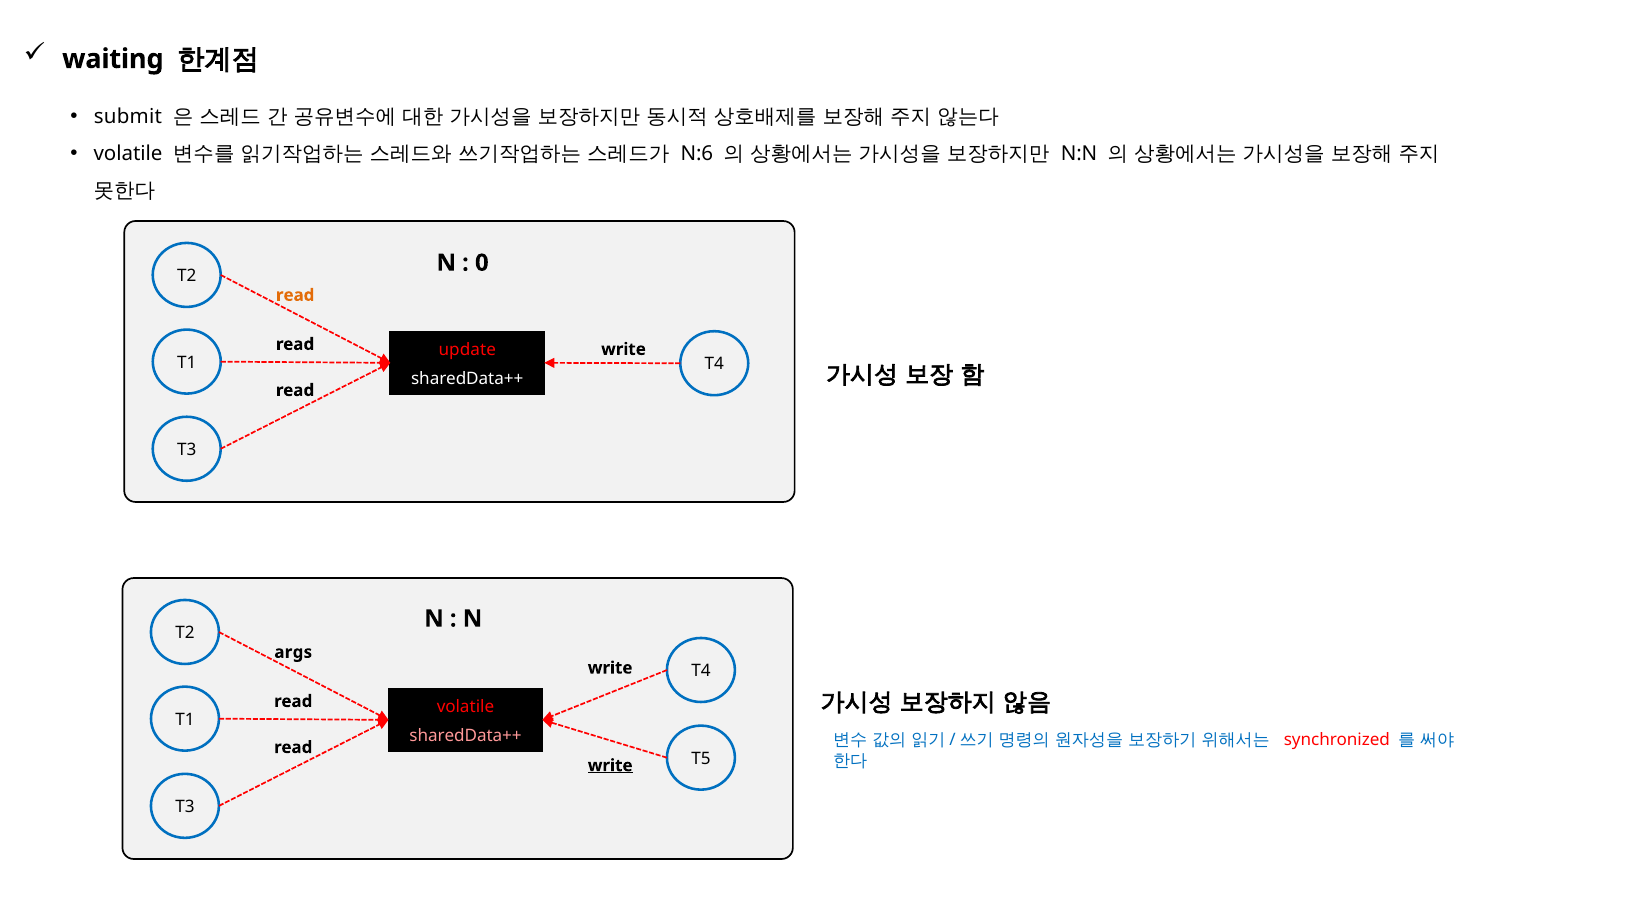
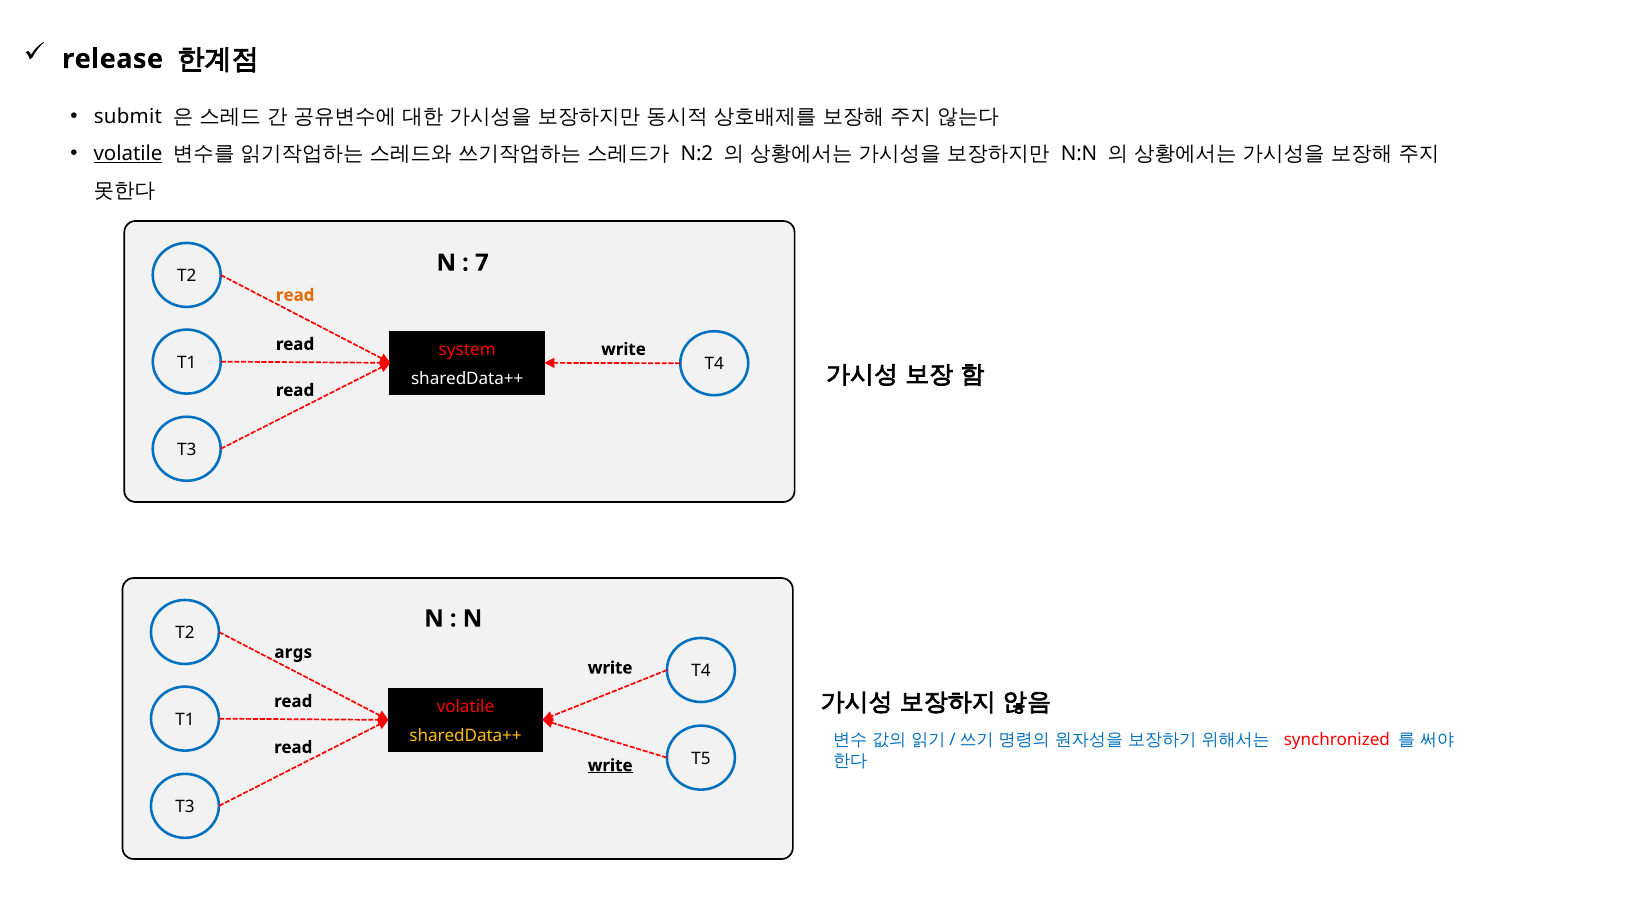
waiting: waiting -> release (113, 59)
volatile underline: none -> present (128, 154)
N:6: N:6 -> N:2 (697, 154)
0: 0 -> 7 (482, 263)
update: update -> system (467, 349)
sharedData++ colour: pink -> yellow (466, 735)
